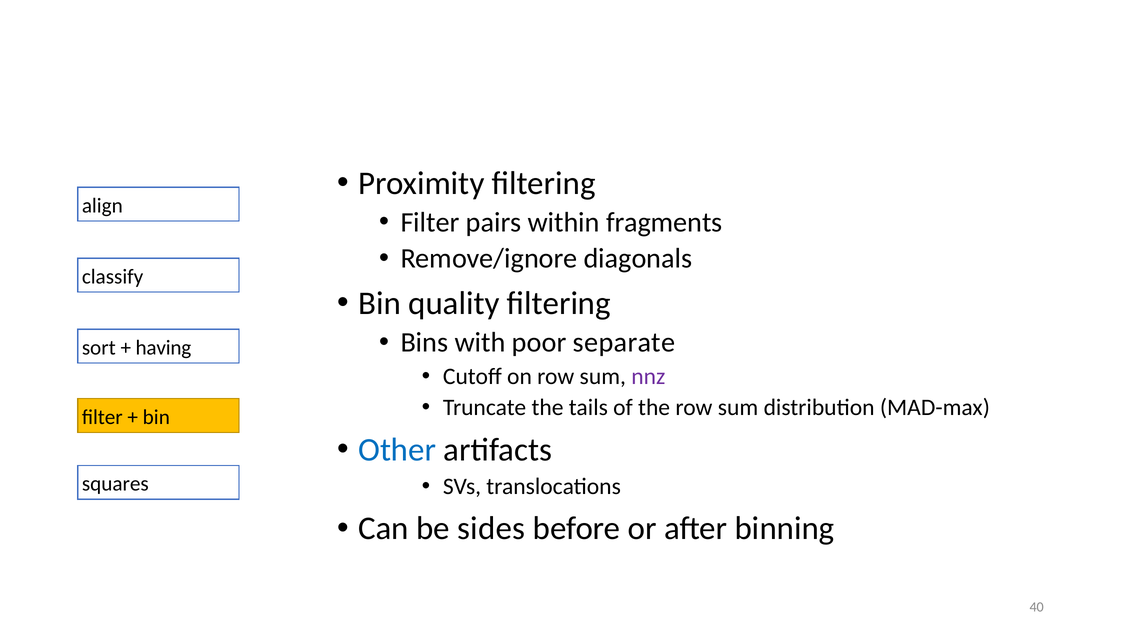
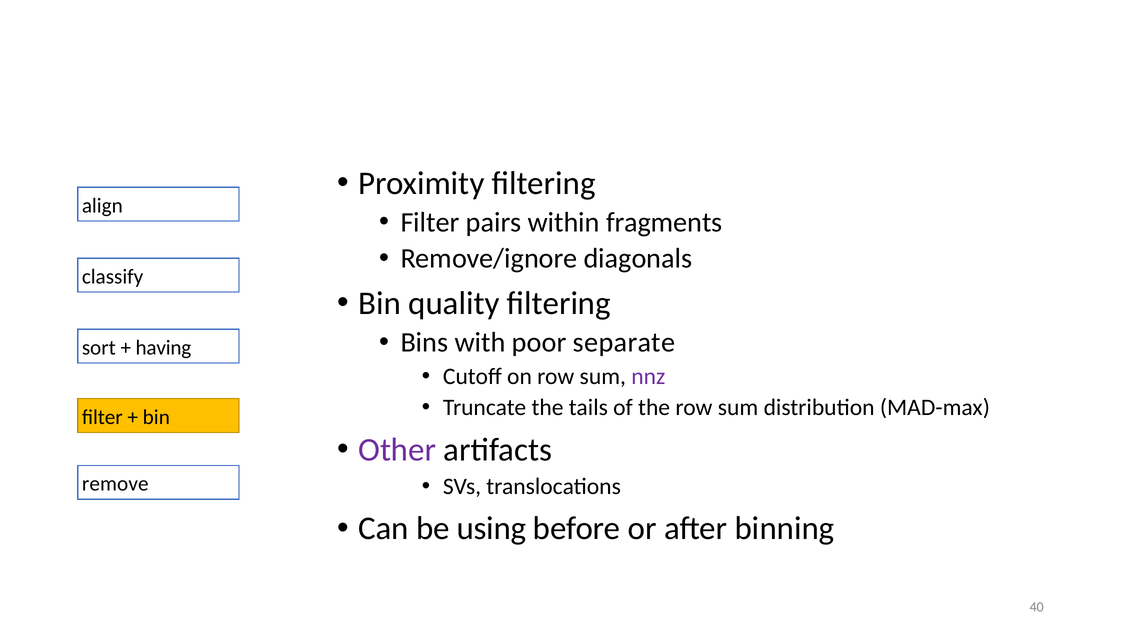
Other colour: blue -> purple (397, 450)
squares: squares -> remove (115, 484)
sides: sides -> using (491, 528)
